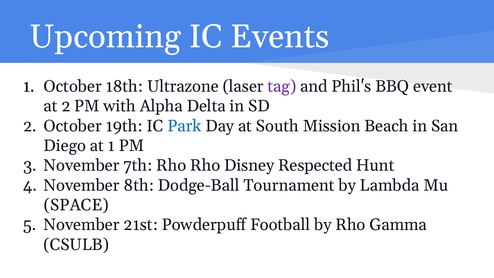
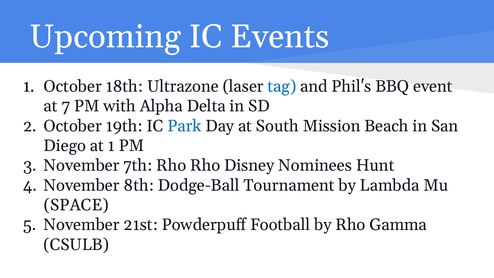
tag colour: purple -> blue (282, 86)
at 2: 2 -> 7 (66, 106)
Respected: Respected -> Nominees (315, 165)
